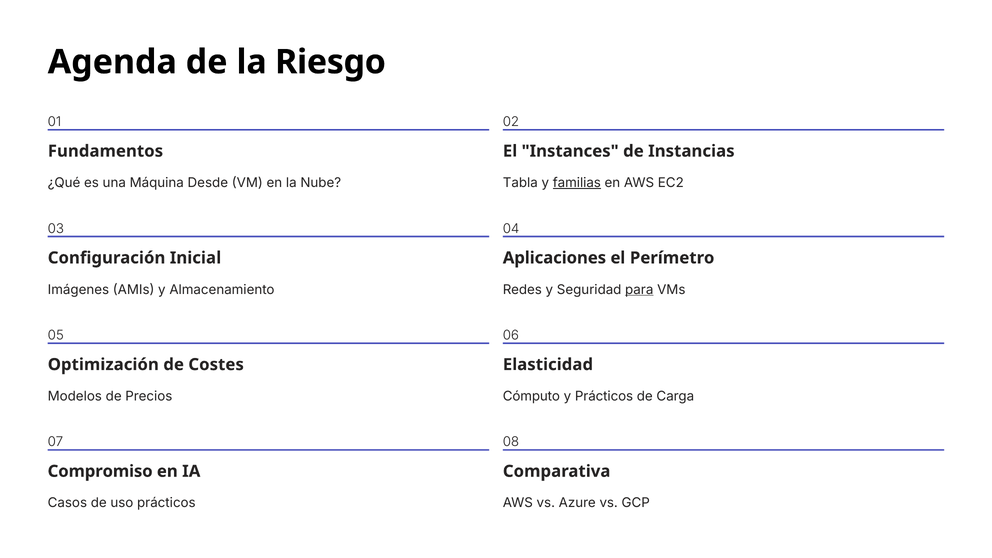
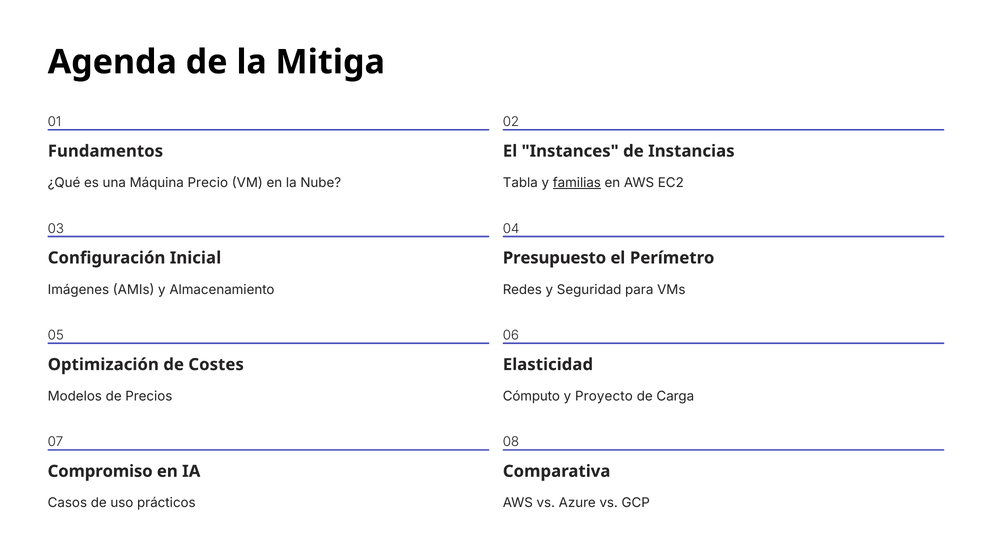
Riesgo: Riesgo -> Mitiga (330, 62)
Desde: Desde -> Precio (208, 183)
Aplicaciones: Aplicaciones -> Presupuesto (554, 258)
para underline: present -> none (639, 290)
y Prácticos: Prácticos -> Proyecto (604, 396)
